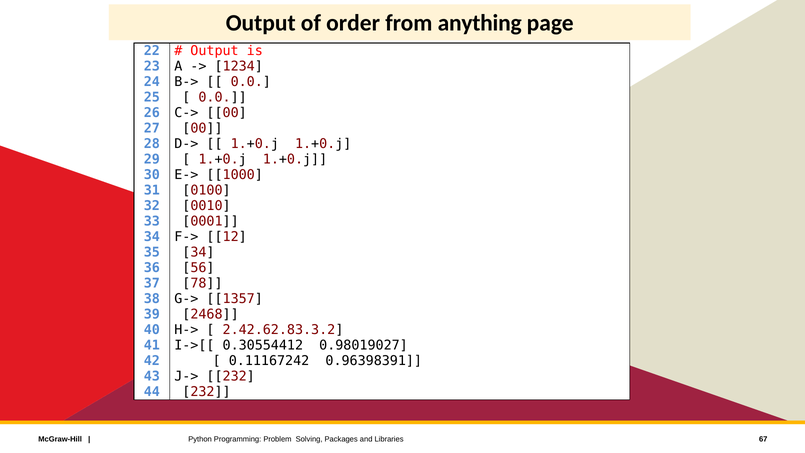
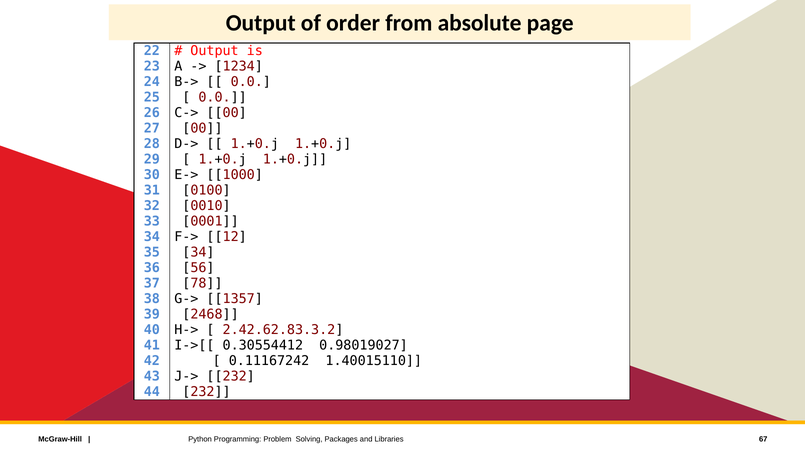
anything: anything -> absolute (480, 23)
0.96398391: 0.96398391 -> 1.40015110 (374, 361)
